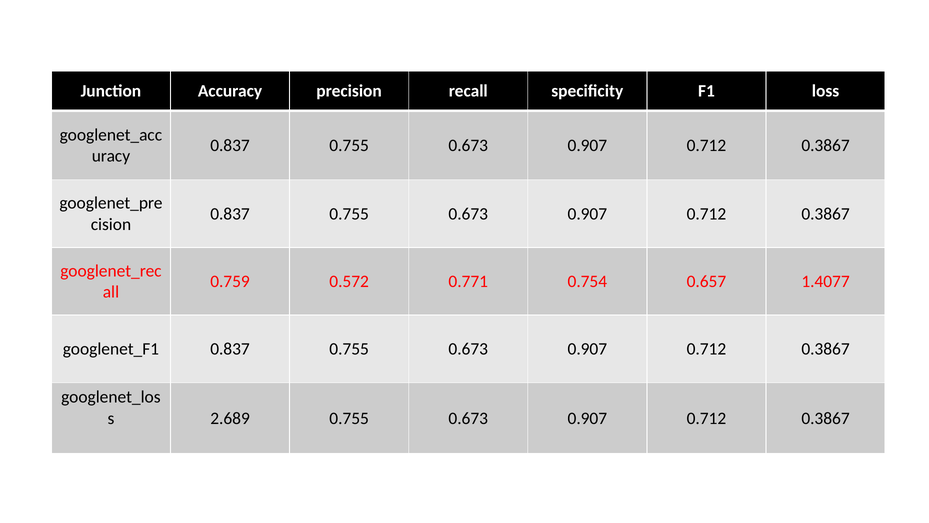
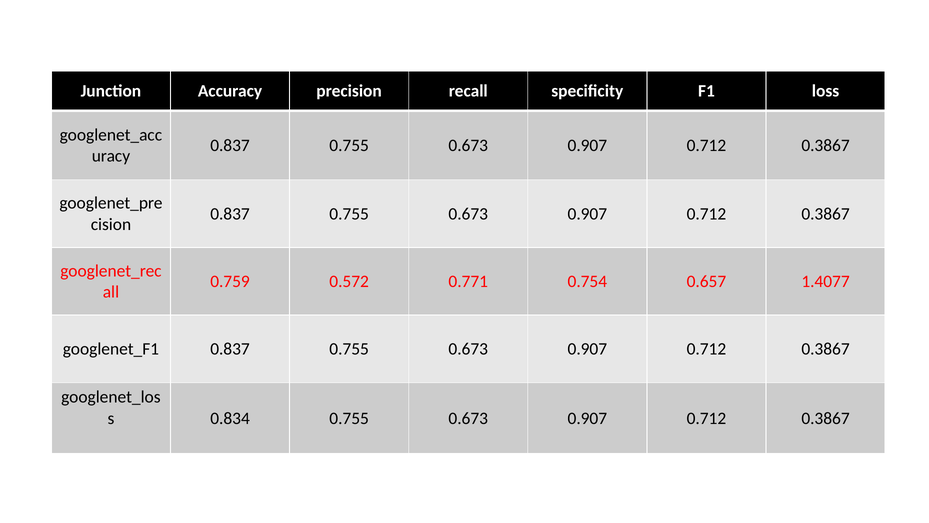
2.689: 2.689 -> 0.834 (230, 418)
